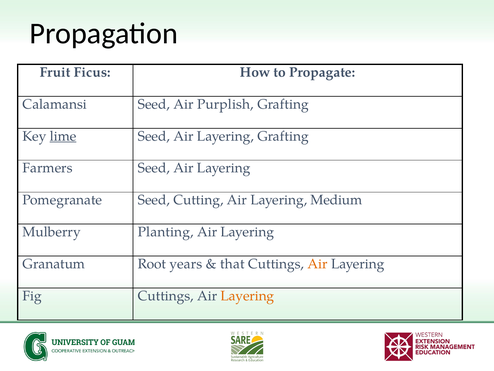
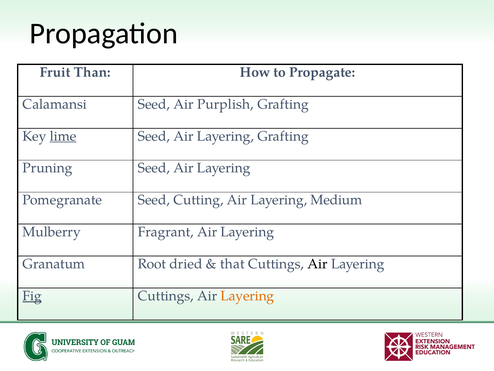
Ficus: Ficus -> Than (92, 72)
Farmers: Farmers -> Pruning (48, 168)
Planting: Planting -> Fragrant (166, 232)
years: years -> dried (186, 264)
Air colour: orange -> black (318, 264)
Fig underline: none -> present (32, 295)
